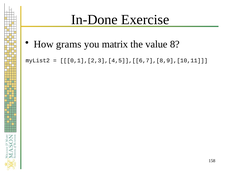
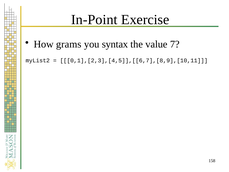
In-Done: In-Done -> In-Point (94, 20)
matrix: matrix -> syntax (115, 44)
8: 8 -> 7 (175, 44)
